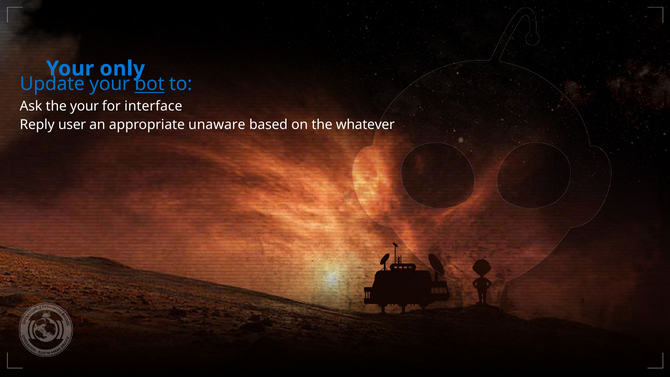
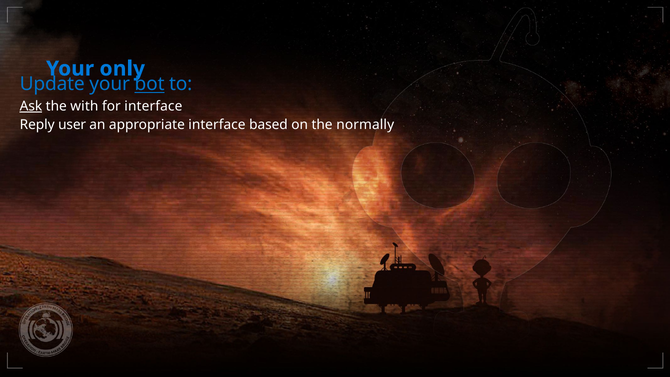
Ask underline: none -> present (31, 106)
the your: your -> with (84, 106)
appropriate unaware: unaware -> interface (217, 125)
whatever: whatever -> normally (365, 125)
